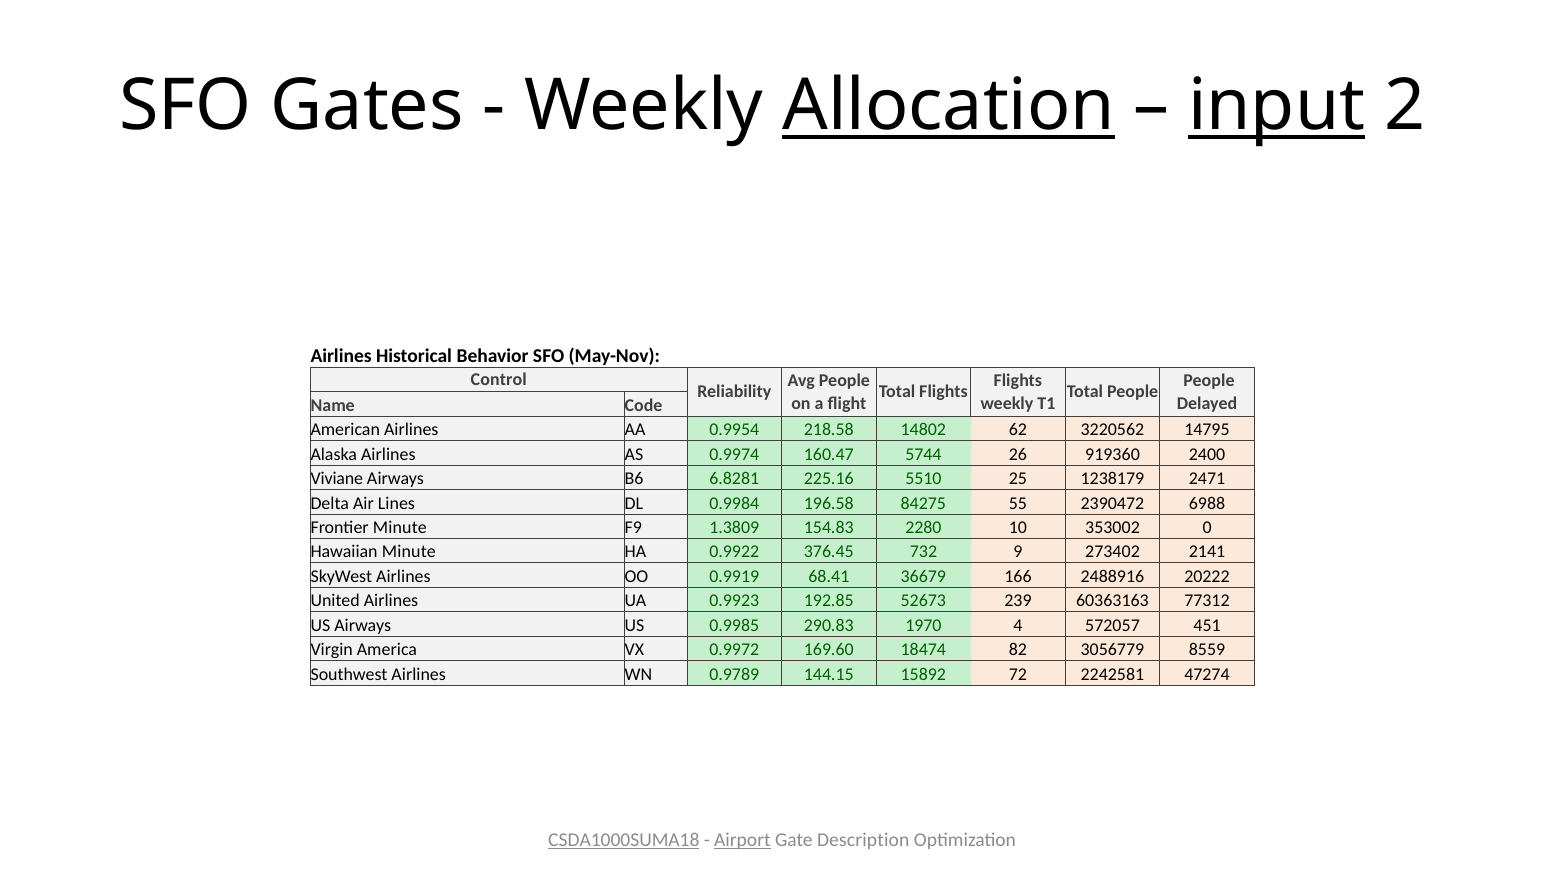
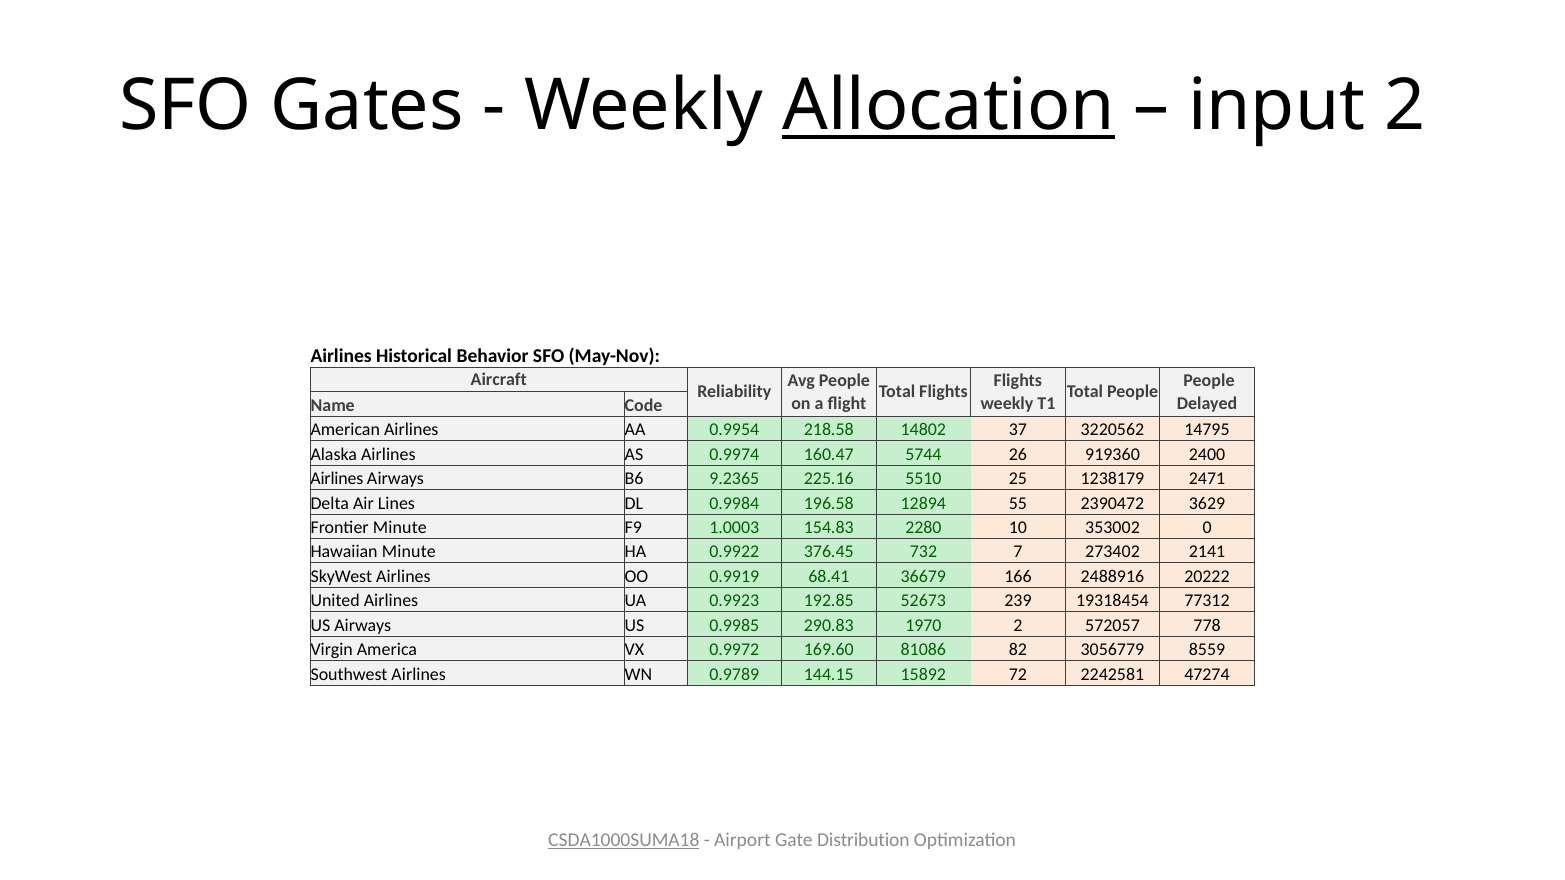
input underline: present -> none (1277, 106)
Control: Control -> Aircraft (499, 380)
62: 62 -> 37 (1018, 430)
Viviane: Viviane -> Airlines (337, 479)
6.8281: 6.8281 -> 9.2365 (734, 479)
84275: 84275 -> 12894 (923, 503)
6988: 6988 -> 3629 (1207, 503)
1.3809: 1.3809 -> 1.0003 (734, 528)
9: 9 -> 7 (1018, 552)
60363163: 60363163 -> 19318454 (1112, 601)
1970 4: 4 -> 2 (1018, 626)
451: 451 -> 778 (1207, 626)
18474: 18474 -> 81086 (923, 650)
Airport underline: present -> none (742, 840)
Description: Description -> Distribution (863, 840)
